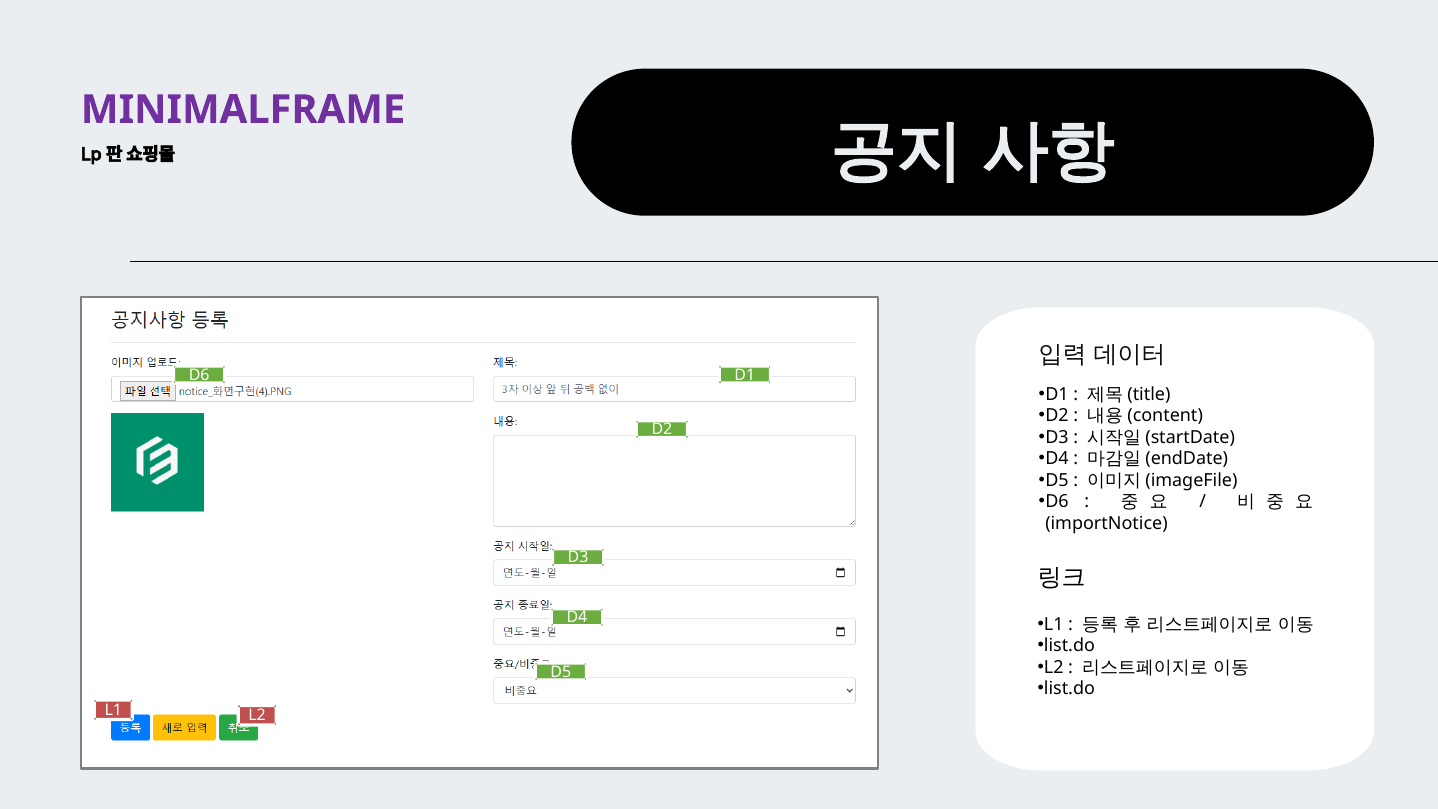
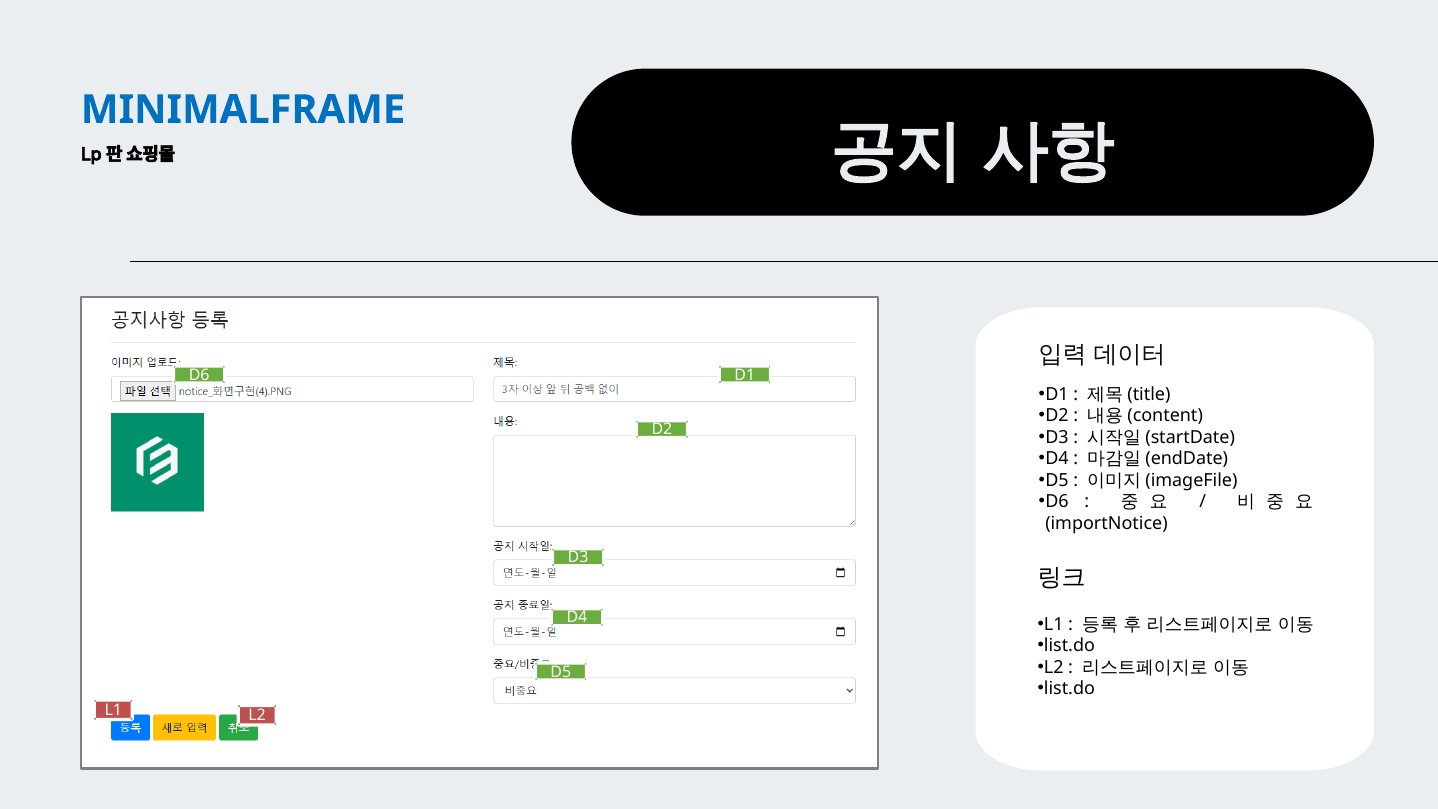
MINIMALFRAME colour: purple -> blue (243, 110)
